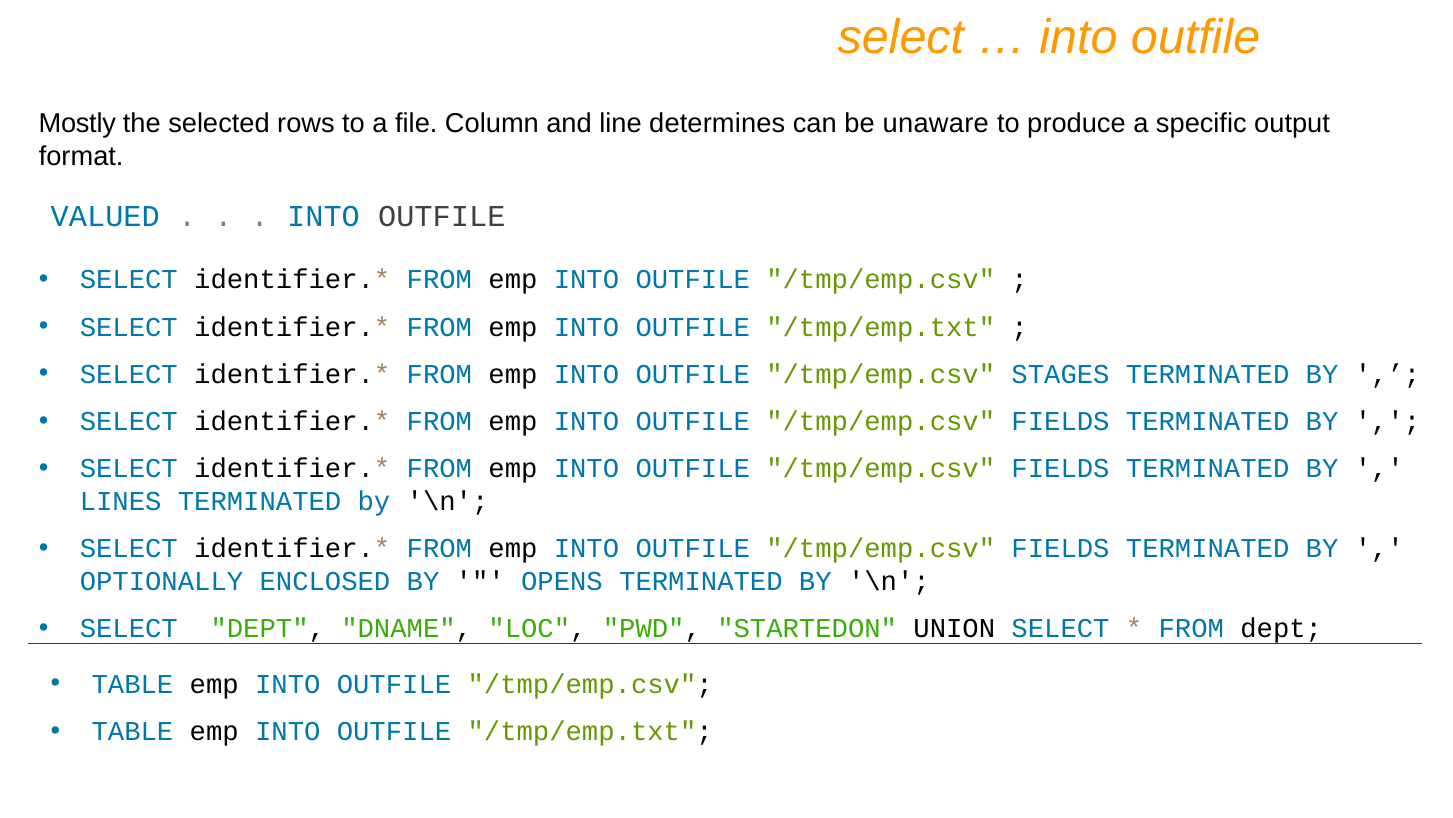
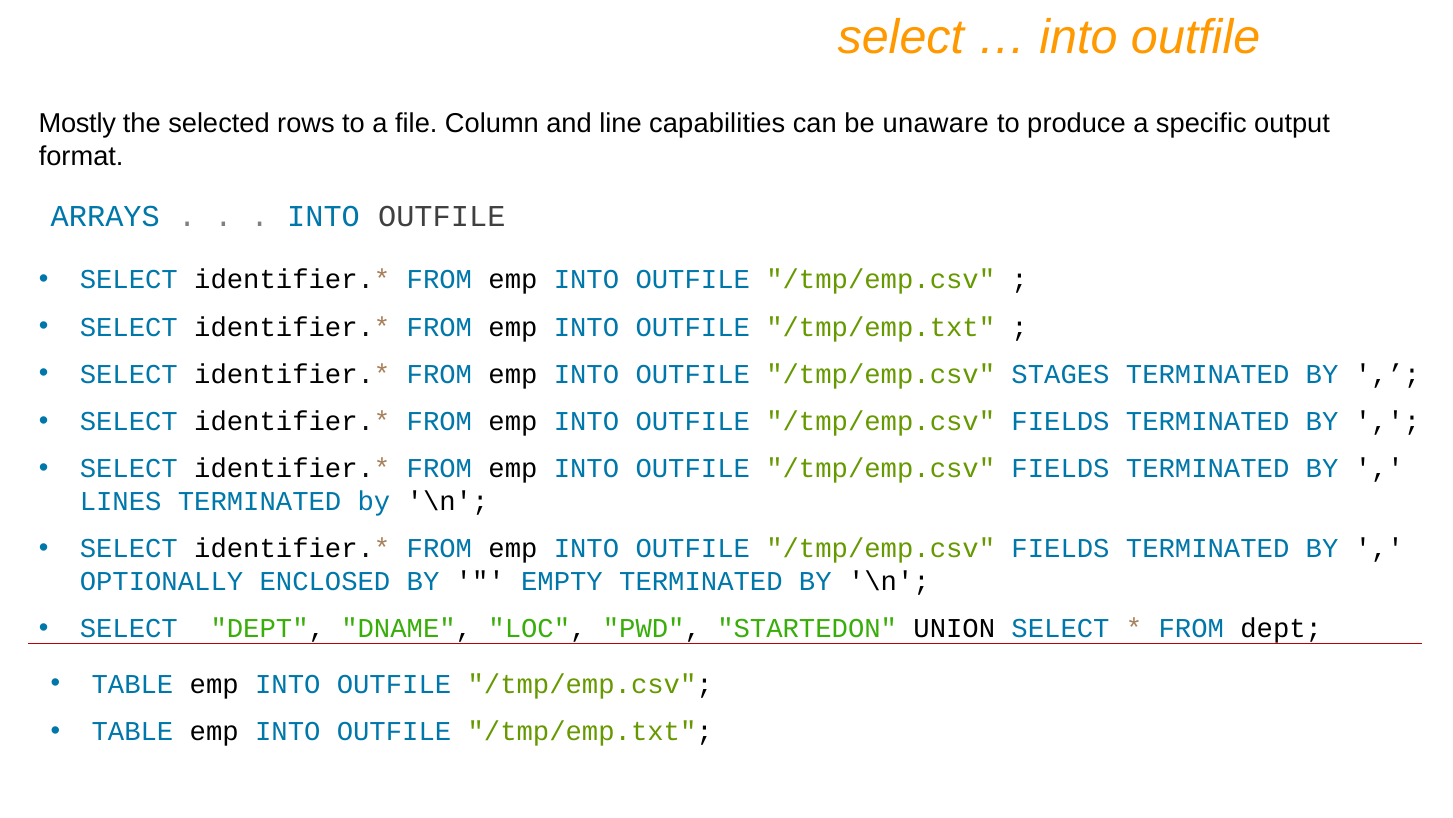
determines: determines -> capabilities (717, 123)
VALUED: VALUED -> ARRAYS (105, 216)
OPENS: OPENS -> EMPTY (562, 581)
